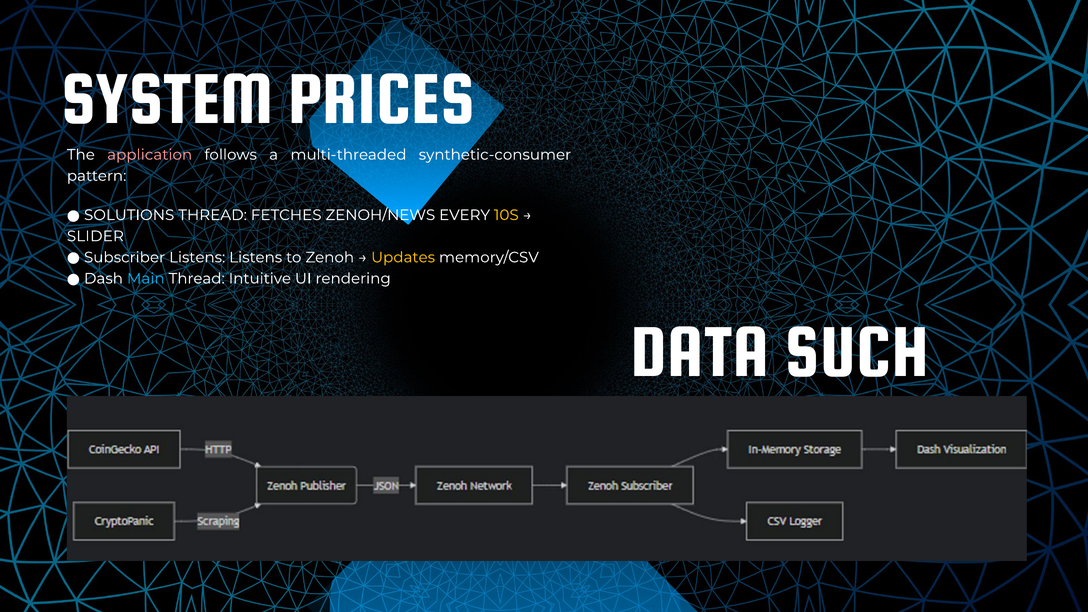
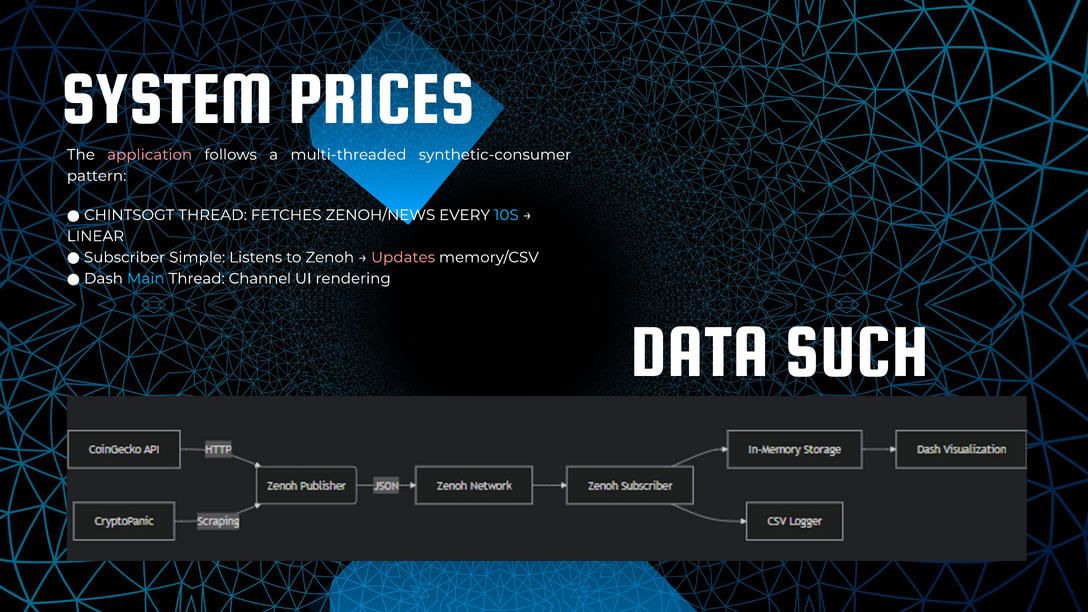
SOLUTIONS: SOLUTIONS -> CHINTSOGT (129, 215)
10S colour: yellow -> light blue (506, 215)
SLIDER: SLIDER -> LINEAR (96, 236)
Subscriber Listens: Listens -> Simple (197, 257)
Updates colour: yellow -> pink (403, 257)
Intuitive: Intuitive -> Channel (260, 279)
